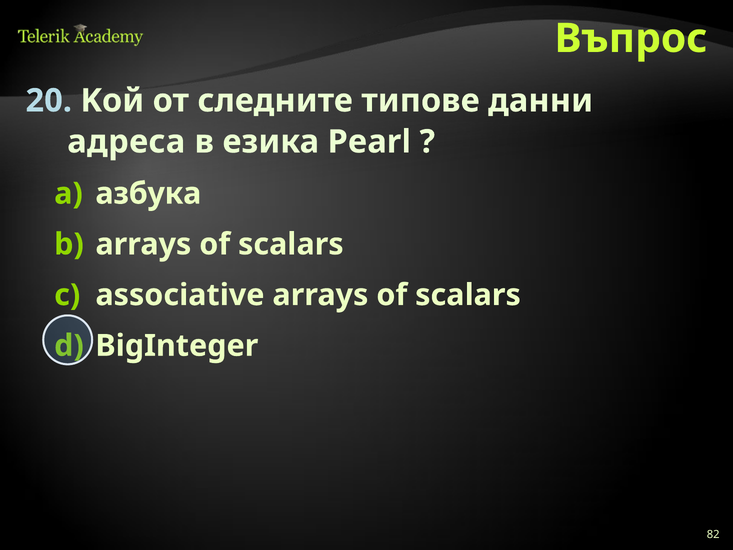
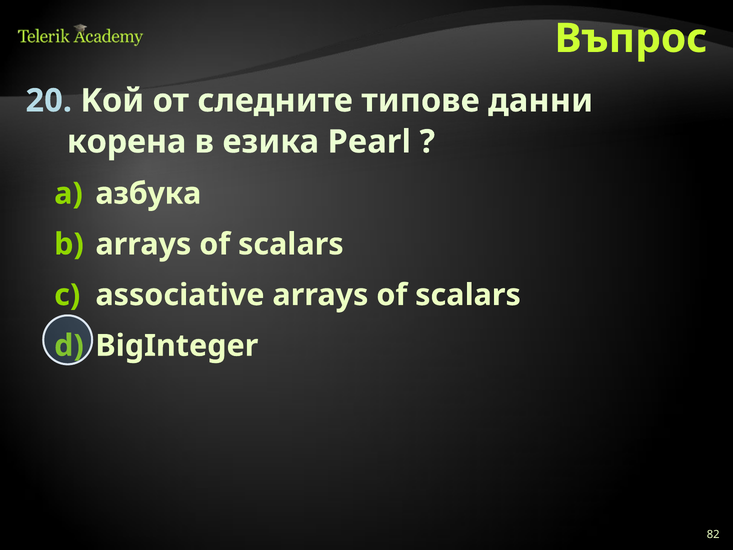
адреса: адреса -> корена (127, 142)
